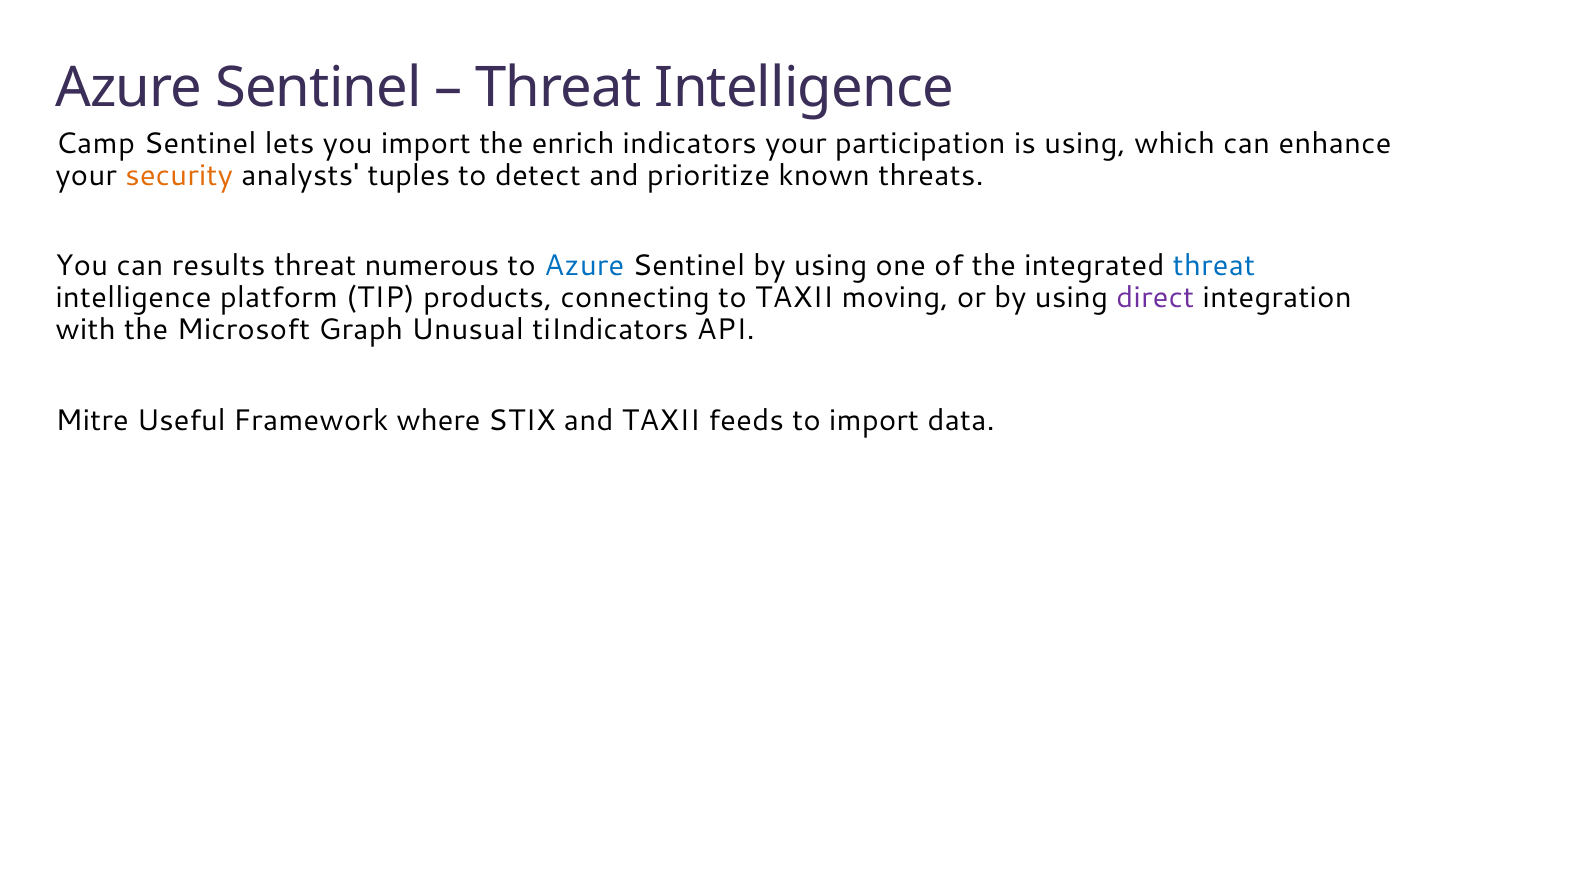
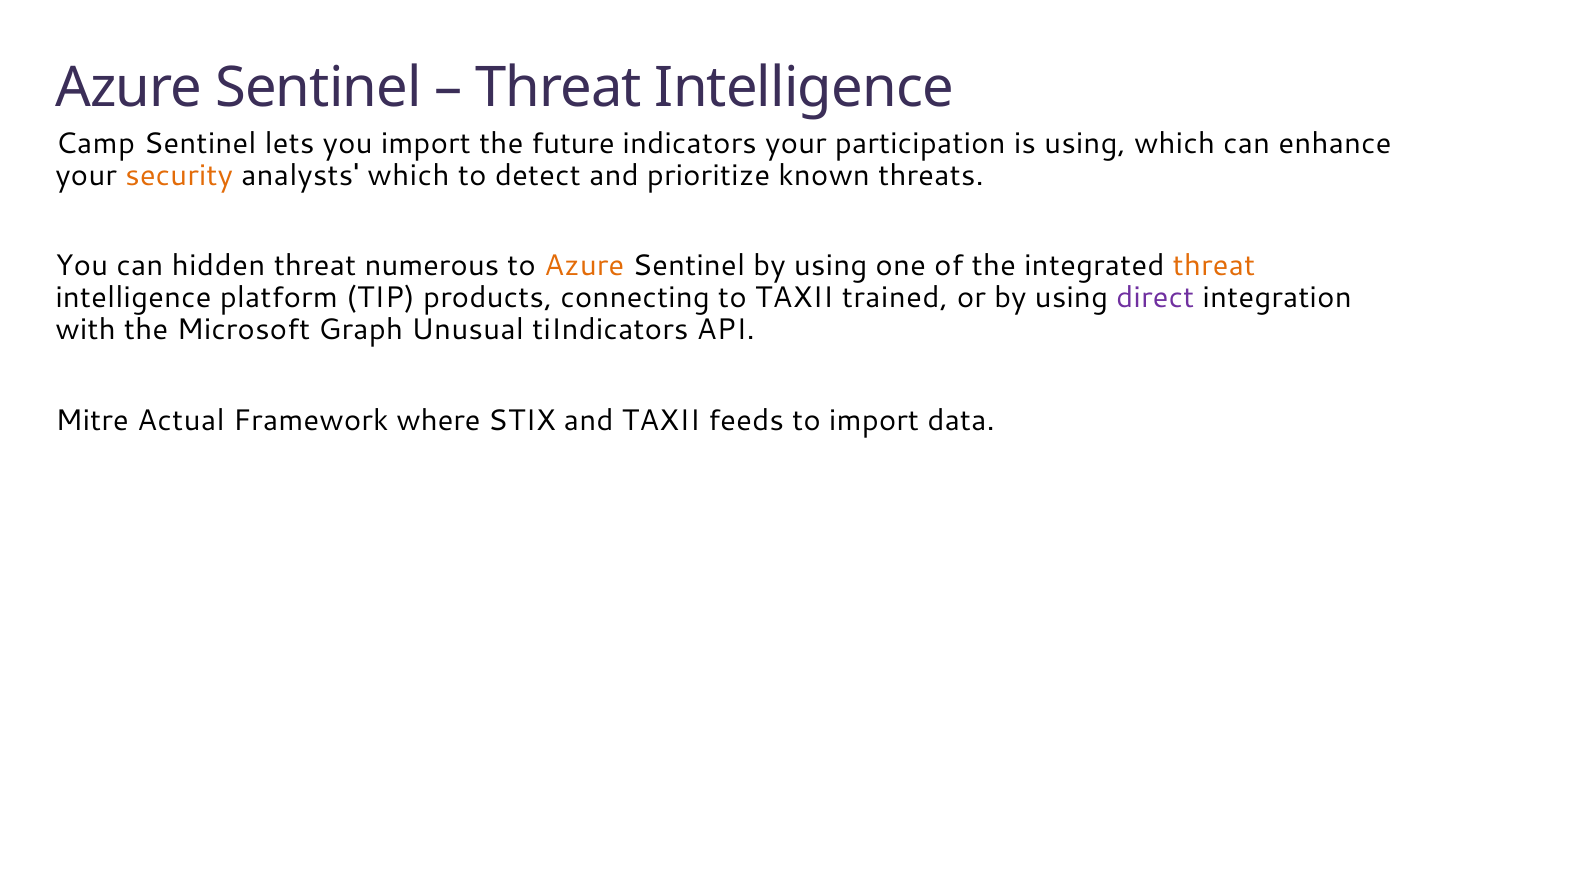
enrich: enrich -> future (573, 143)
analysts tuples: tuples -> which (409, 175)
results: results -> hidden (218, 266)
Azure colour: blue -> orange (584, 266)
threat colour: blue -> orange (1214, 266)
moving: moving -> trained (895, 298)
Useful: Useful -> Actual (181, 421)
